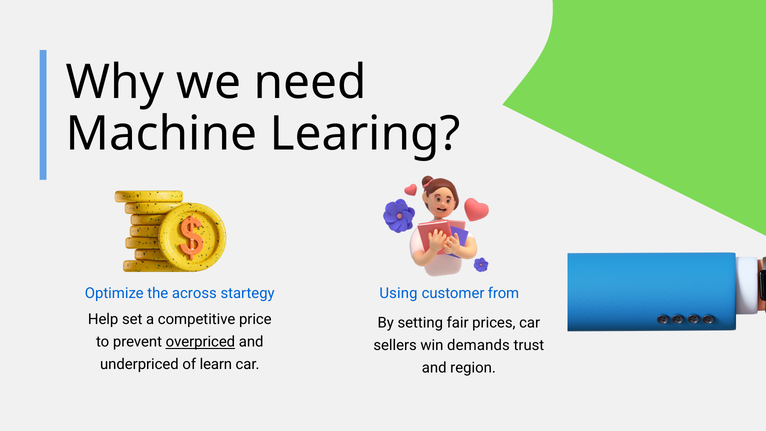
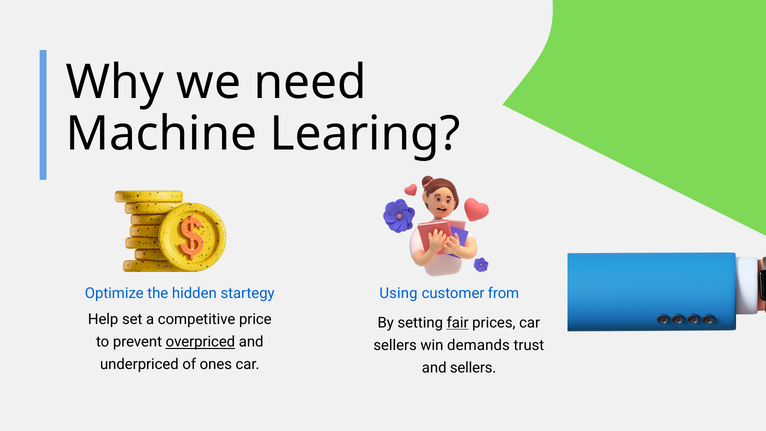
across: across -> hidden (194, 293)
fair underline: none -> present (458, 323)
learn: learn -> ones (216, 364)
and region: region -> sellers (473, 368)
